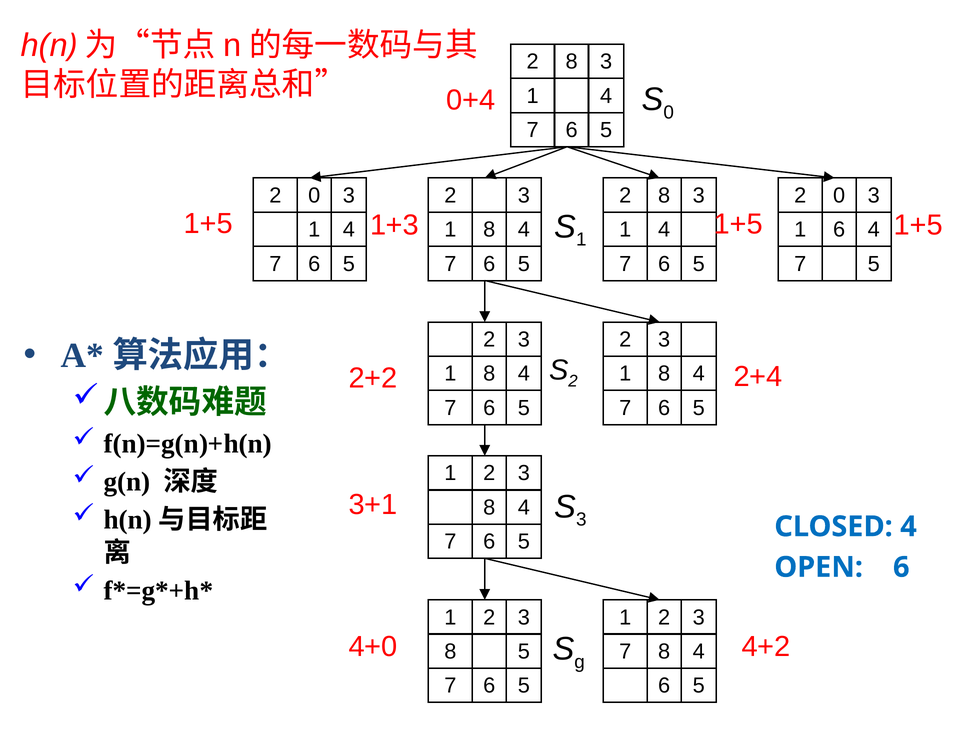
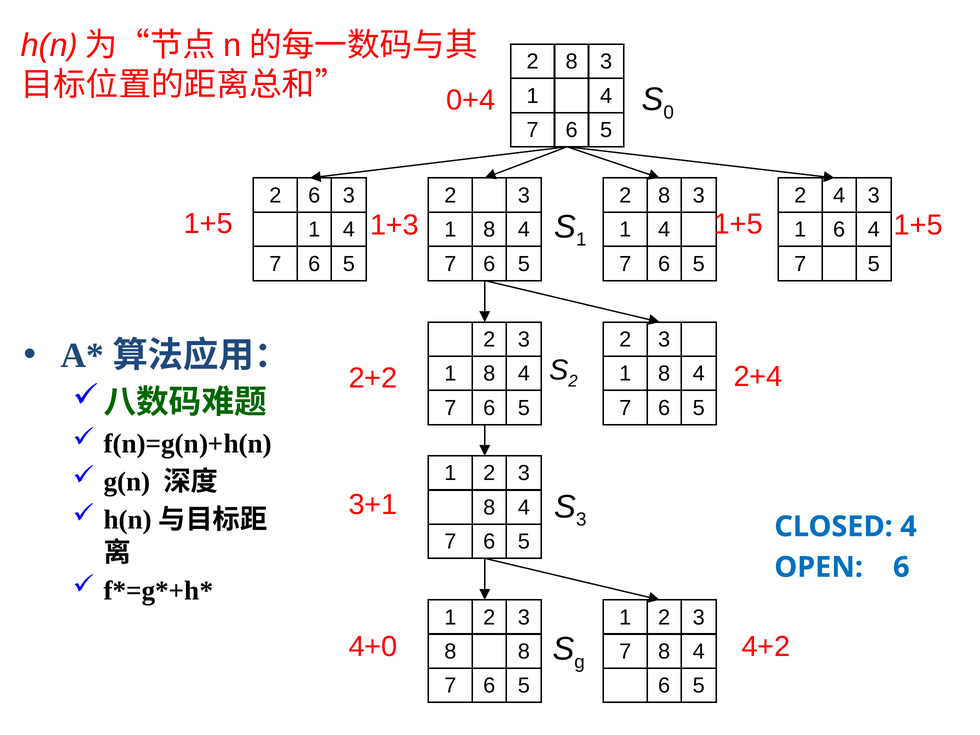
0: 0 -> 6 (314, 195)
0: 0 -> 4 (839, 195)
8 5: 5 -> 8 (524, 652)
